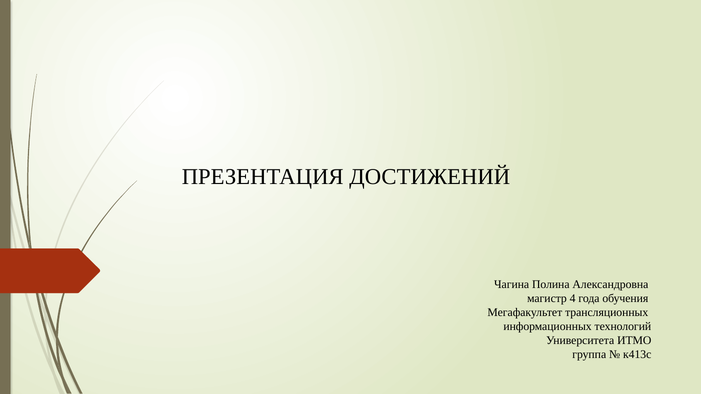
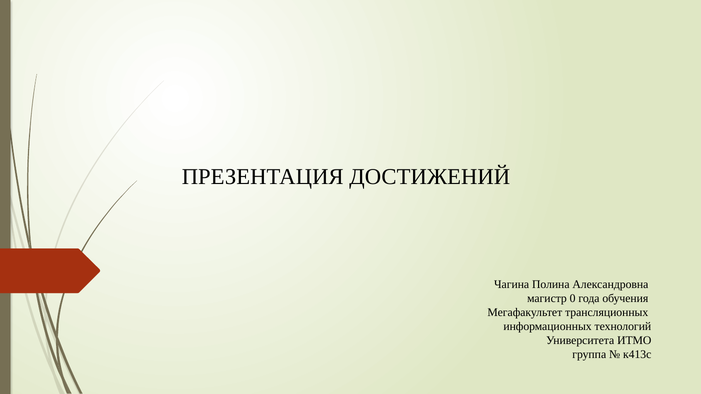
4: 4 -> 0 (573, 299)
